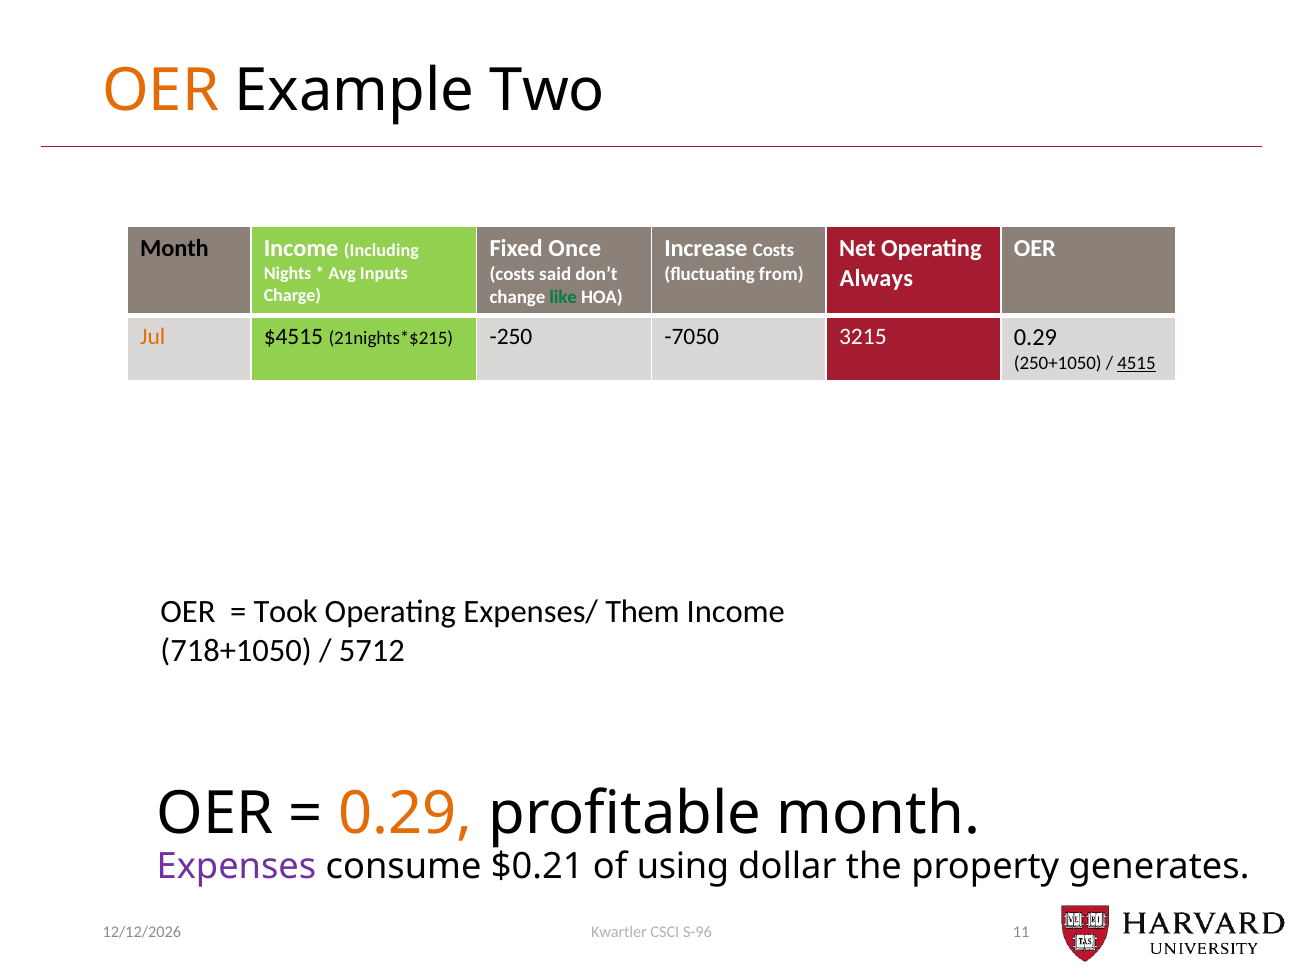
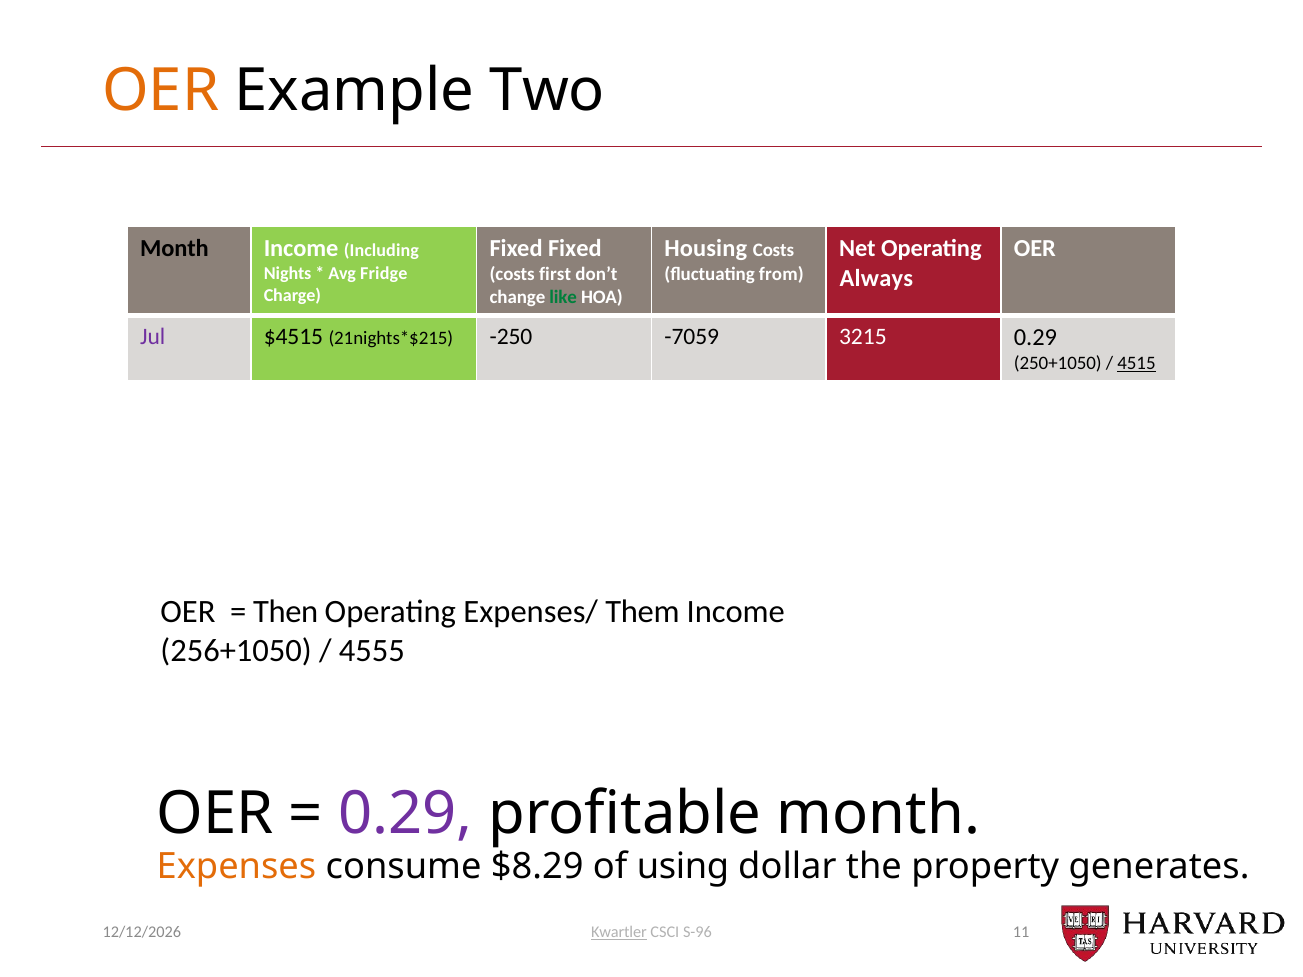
Fixed Once: Once -> Fixed (575, 248)
Increase: Increase -> Housing (706, 248)
Inputs: Inputs -> Fridge (384, 274)
said: said -> first (555, 275)
Jul colour: orange -> purple (153, 337)
-7050: -7050 -> -7059 (692, 337)
Took: Took -> Then (286, 612)
718+1050: 718+1050 -> 256+1050 (236, 651)
5712: 5712 -> 4555 (372, 651)
0.29 colour: orange -> purple (406, 814)
Expenses colour: purple -> orange (236, 866)
$0.21: $0.21 -> $8.29 (537, 866)
Kwartler underline: none -> present (619, 933)
